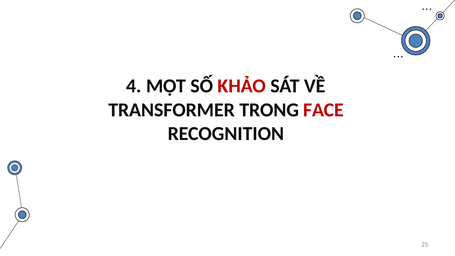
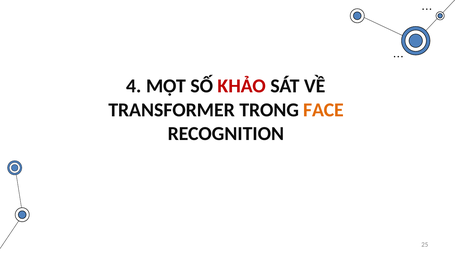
FACE colour: red -> orange (324, 110)
